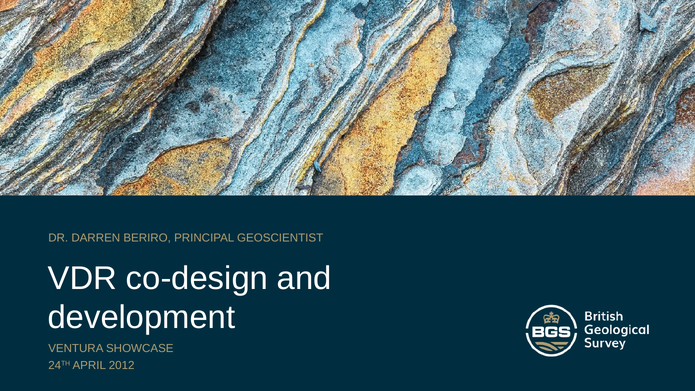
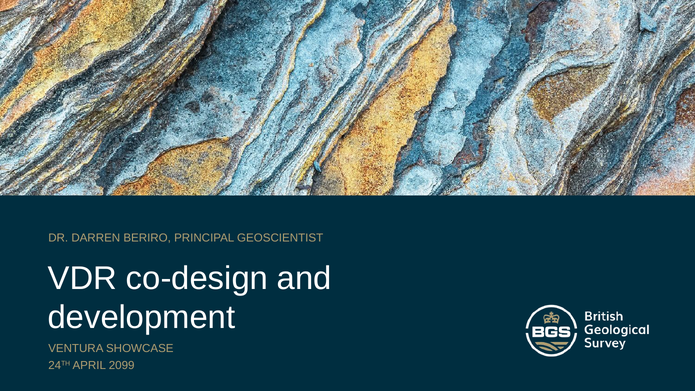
2012: 2012 -> 2099 (122, 366)
